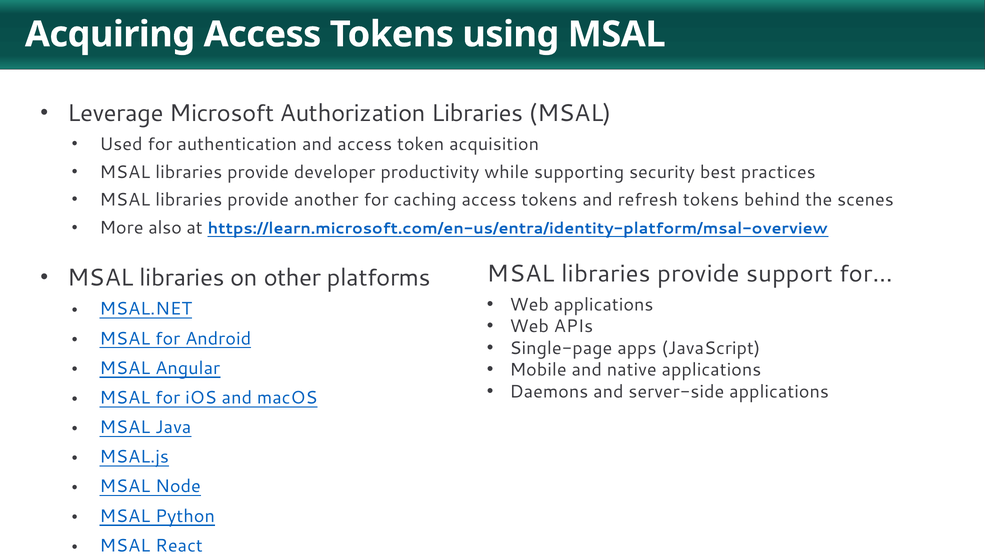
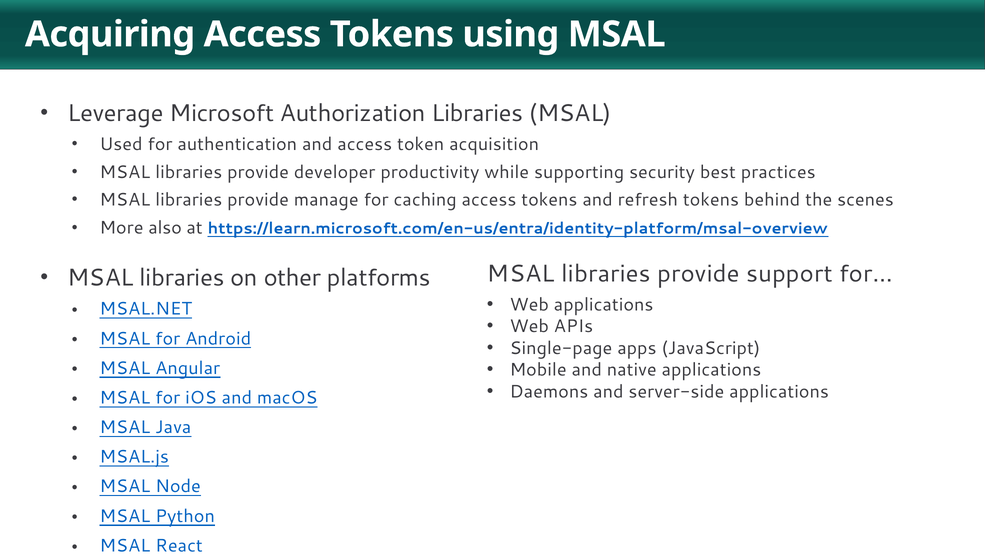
another: another -> manage (326, 200)
